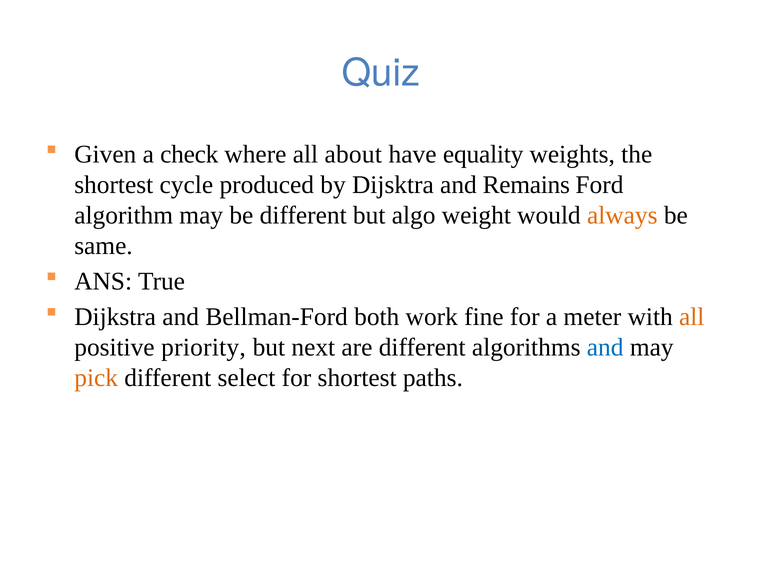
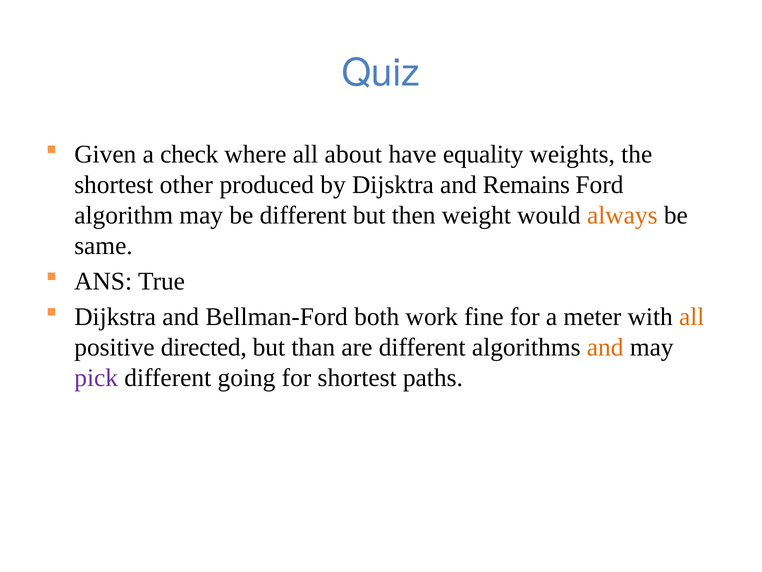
cycle: cycle -> other (186, 185)
algo: algo -> then (414, 215)
priority: priority -> directed (204, 347)
next: next -> than (313, 347)
and colour: blue -> orange (605, 347)
pick colour: orange -> purple (96, 378)
select: select -> going (246, 378)
